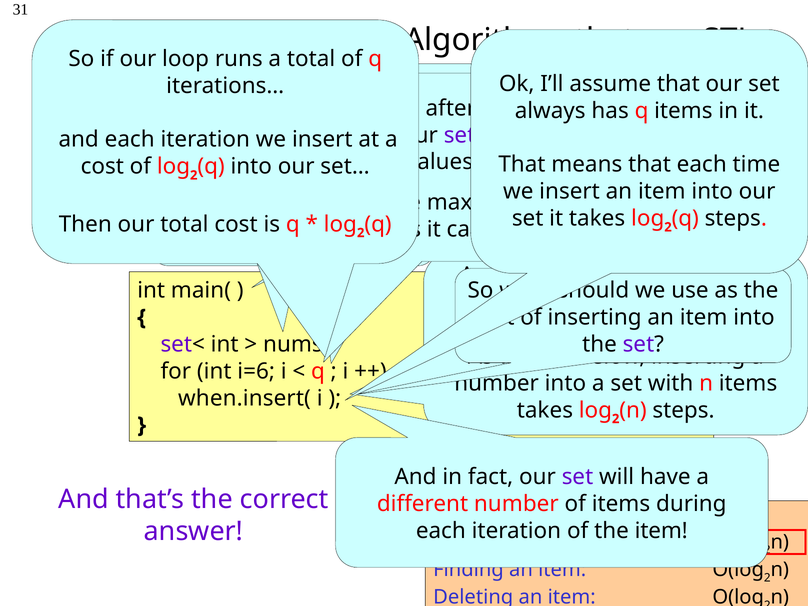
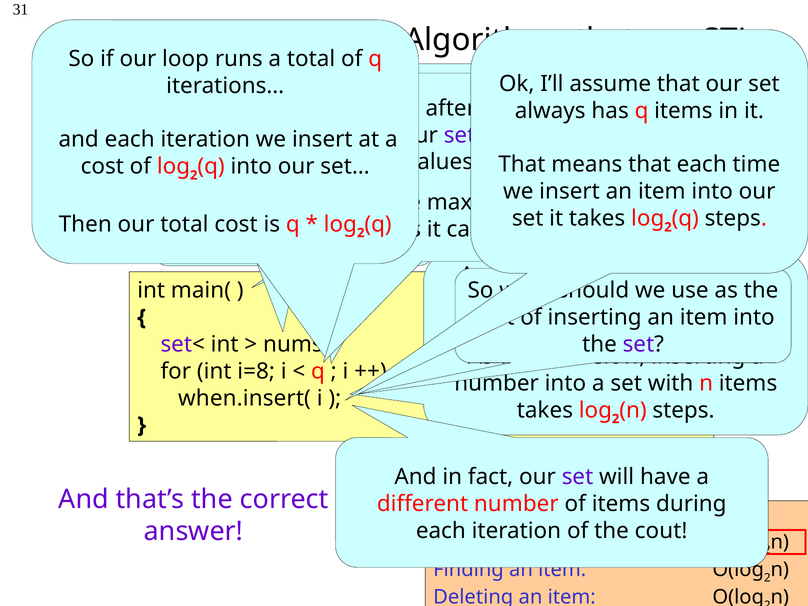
i=6: i=6 -> i=8 (256, 371)
item: item -> cout (661, 531)
